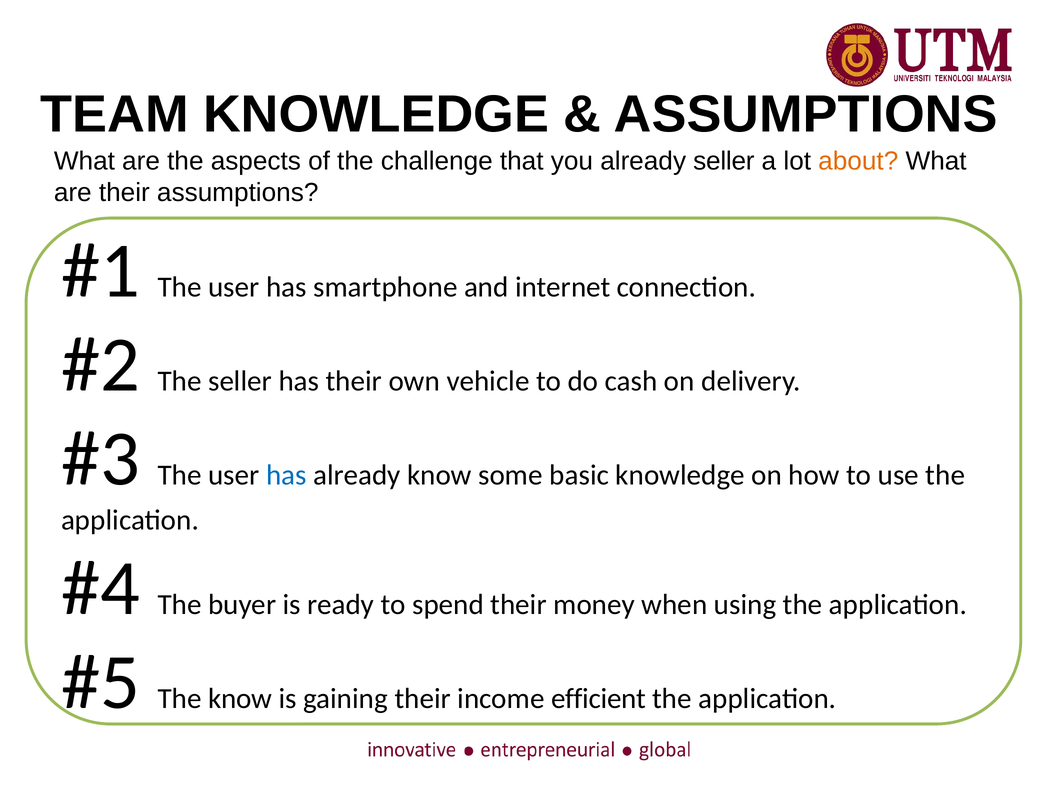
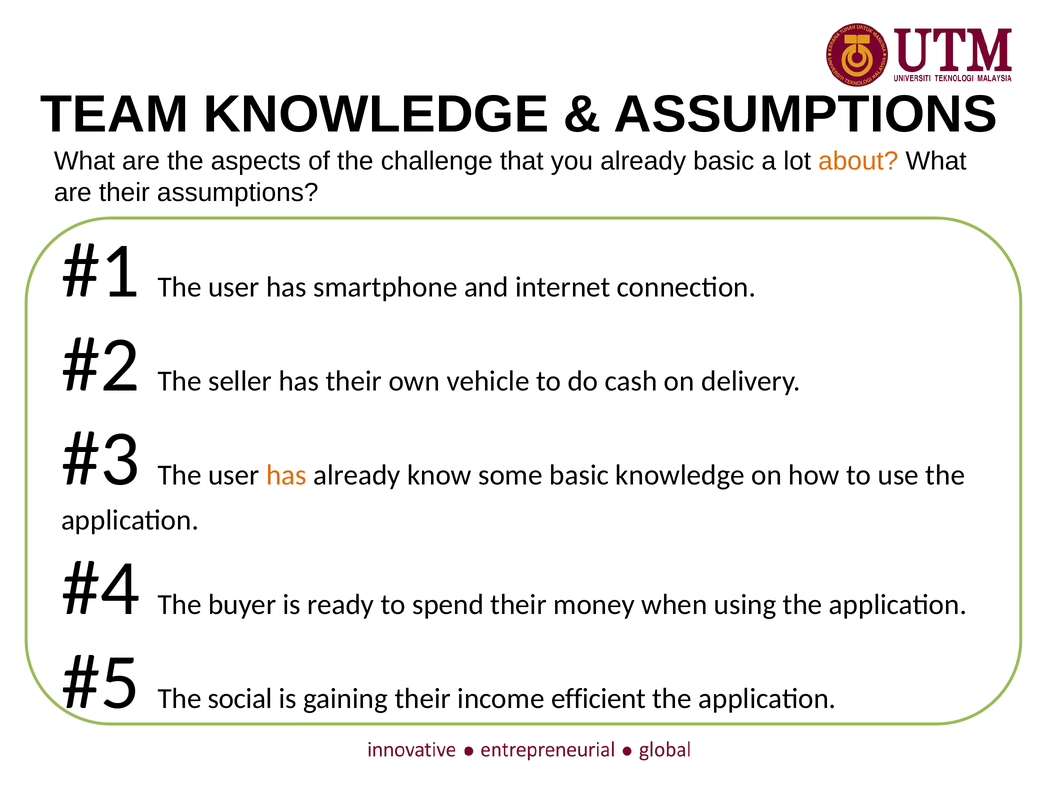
already seller: seller -> basic (724, 161)
has colour: blue -> orange (286, 475)
The know: know -> social (240, 699)
